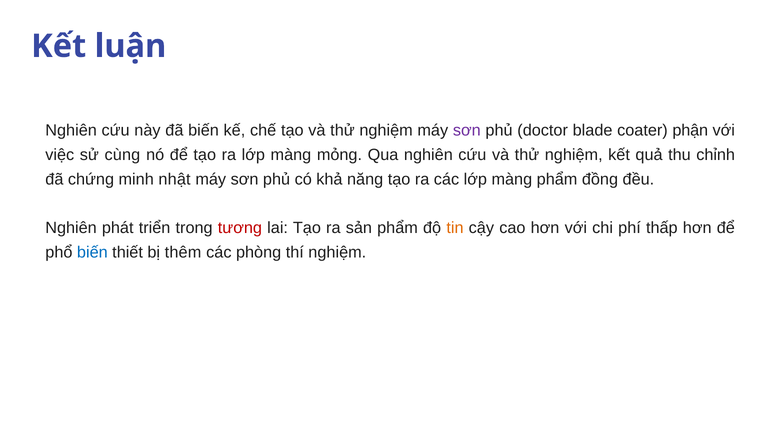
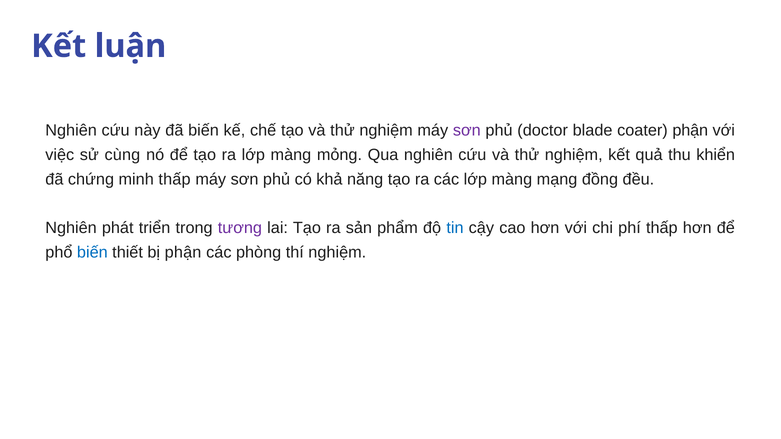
chỉnh: chỉnh -> khiển (716, 155)
minh nhật: nhật -> thấp (175, 179)
màng phẩm: phẩm -> mạng (557, 179)
tương colour: red -> purple (240, 228)
tin colour: orange -> blue (455, 228)
bị thêm: thêm -> phận (183, 253)
